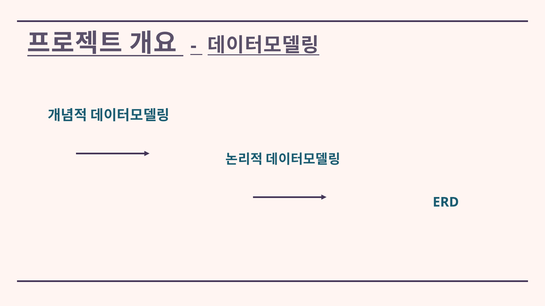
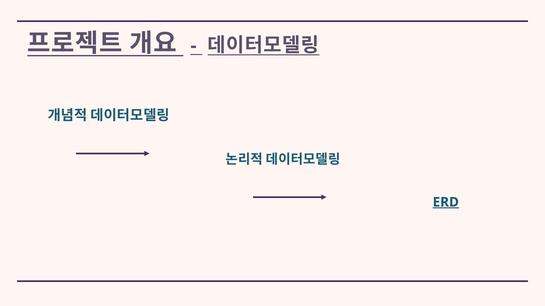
ERD underline: none -> present (446, 203)
